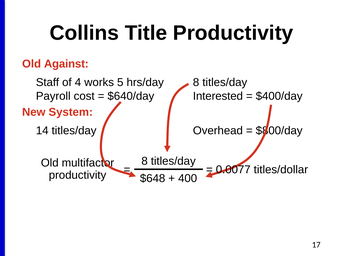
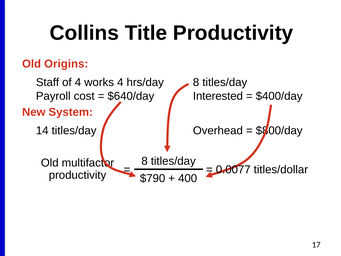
Against: Against -> Origins (66, 64)
works 5: 5 -> 4 (120, 82)
$648: $648 -> $790 (153, 178)
